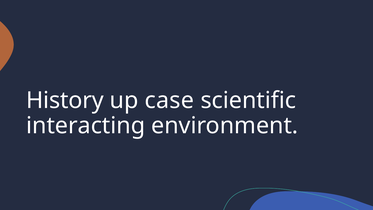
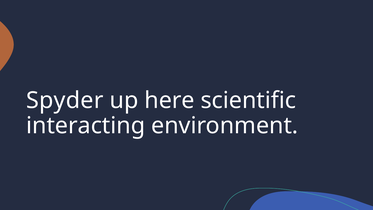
History: History -> Spyder (65, 100)
case: case -> here (170, 100)
